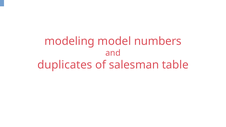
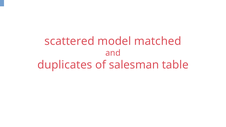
modeling: modeling -> scattered (69, 41)
numbers: numbers -> matched (158, 41)
